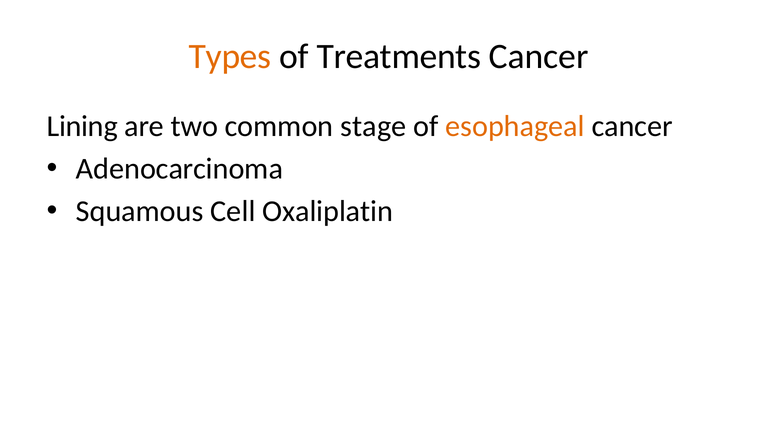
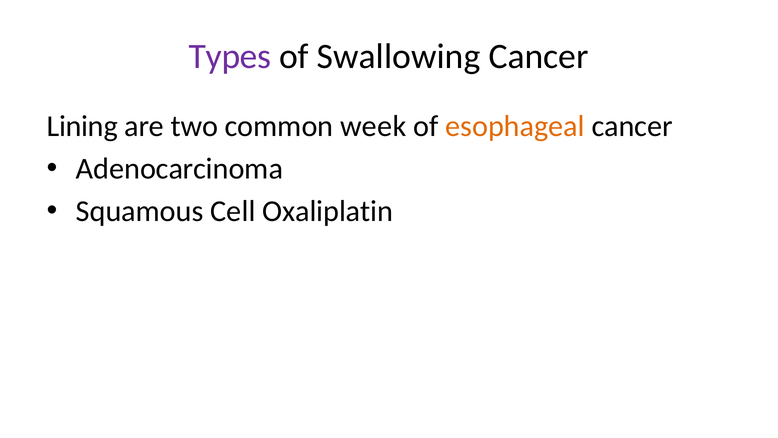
Types colour: orange -> purple (230, 56)
Treatments: Treatments -> Swallowing (399, 56)
stage: stage -> week (373, 126)
